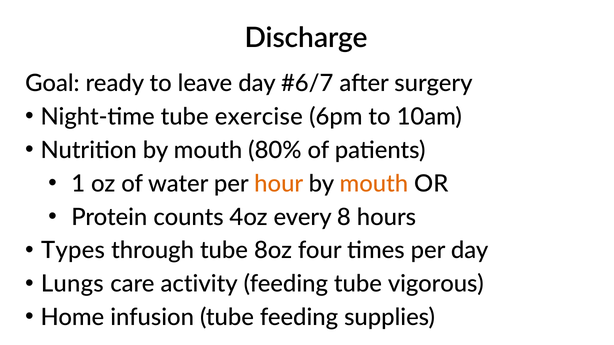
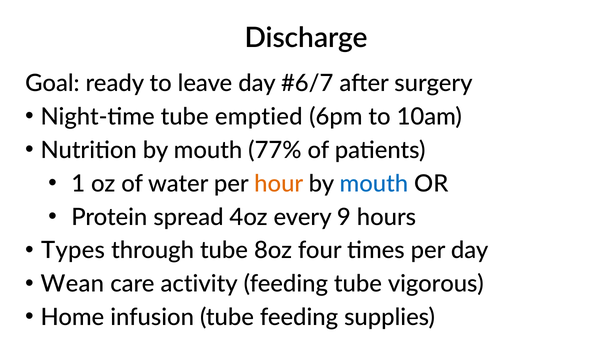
exercise: exercise -> emptied (259, 117)
80%: 80% -> 77% (275, 150)
mouth colour: orange -> blue (374, 184)
counts: counts -> spread (188, 217)
8: 8 -> 9 (344, 217)
Lungs: Lungs -> Wean (72, 284)
